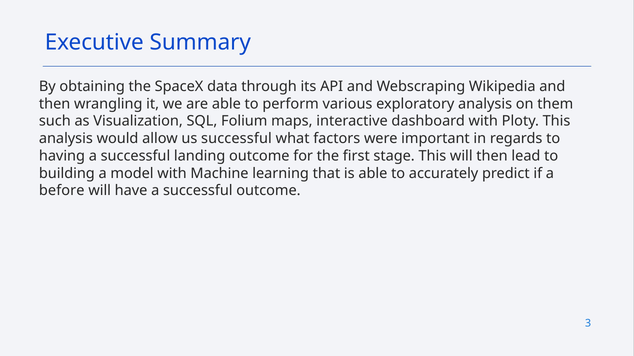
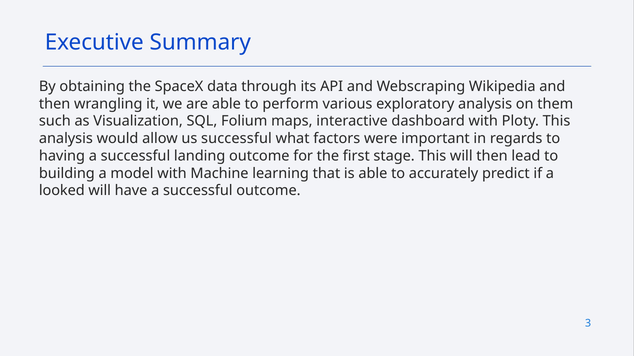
before: before -> looked (62, 191)
